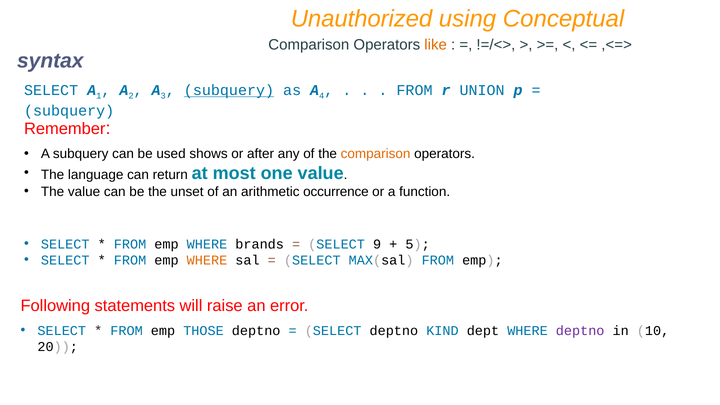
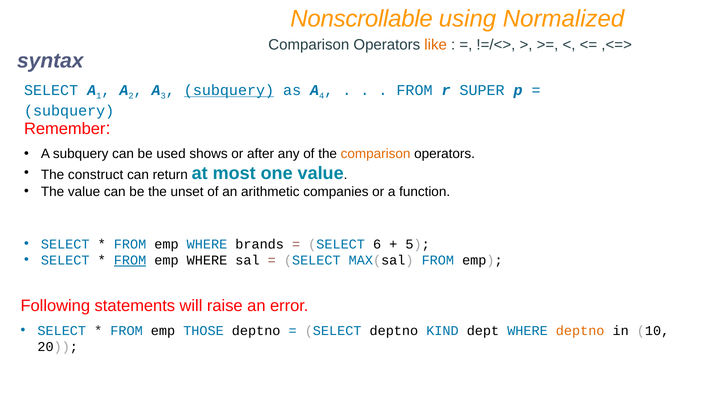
Unauthorized: Unauthorized -> Nonscrollable (362, 19)
Conceptual: Conceptual -> Normalized (564, 19)
UNION: UNION -> SUPER (482, 90)
language: language -> construct (96, 175)
occurrence: occurrence -> companies (336, 192)
9: 9 -> 6 (377, 244)
FROM underline: none -> present (130, 260)
WHERE colour: orange -> black (207, 260)
deptno colour: purple -> orange (580, 331)
